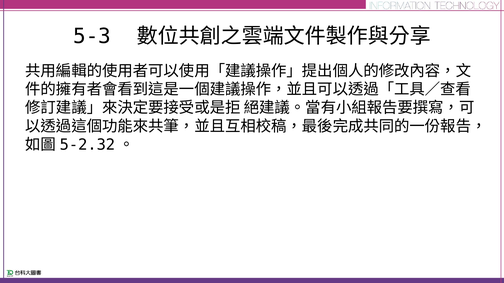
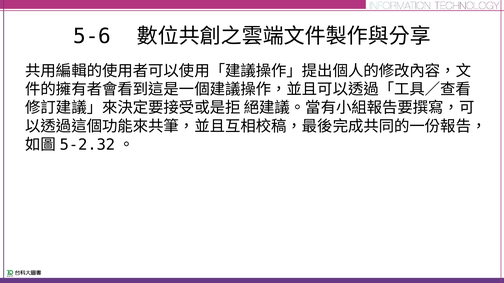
5-3: 5-3 -> 5-6 (92, 36)
